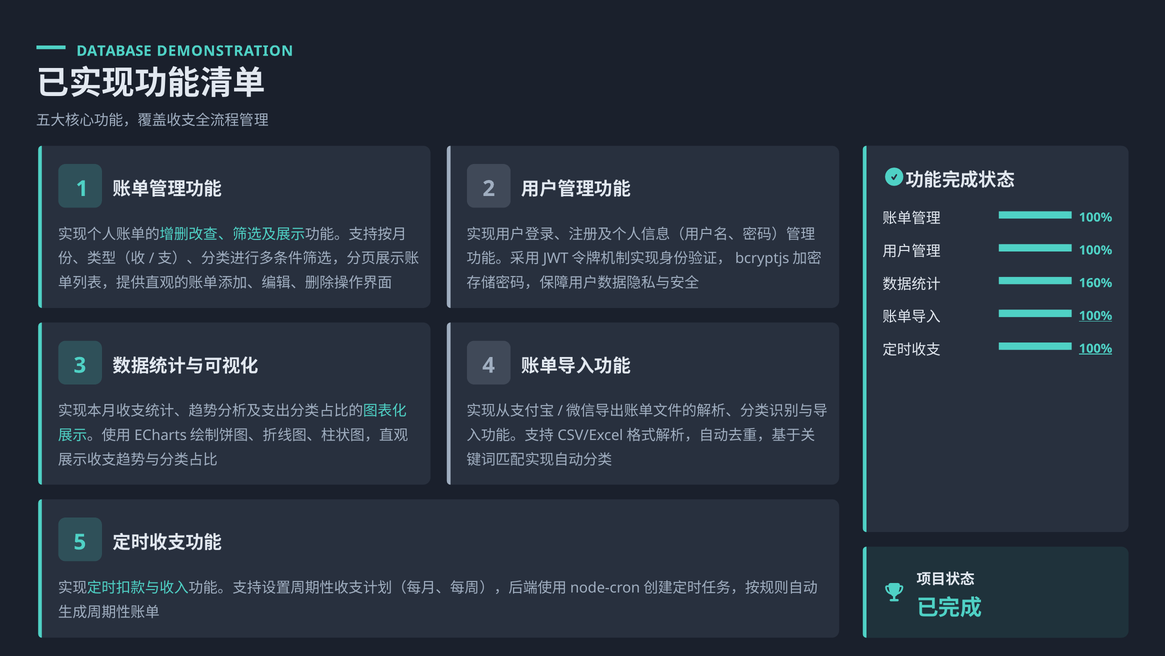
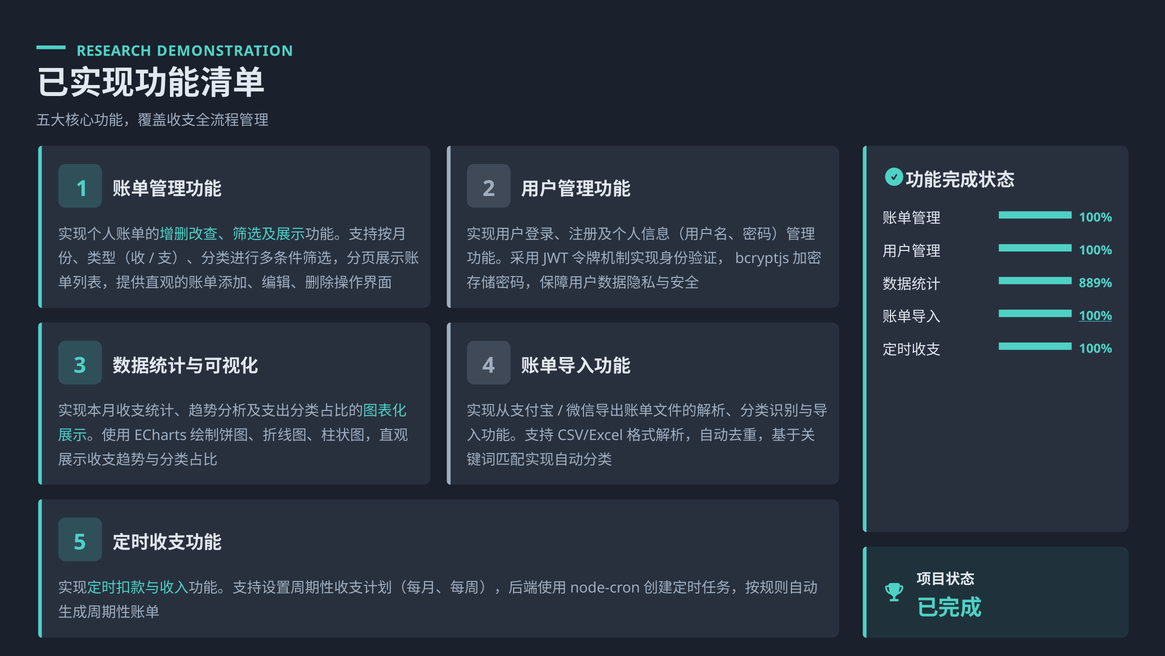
DATABASE: DATABASE -> RESEARCH (114, 51)
160%: 160% -> 889% (1096, 283)
100% underline: present -> none (1096, 348)
